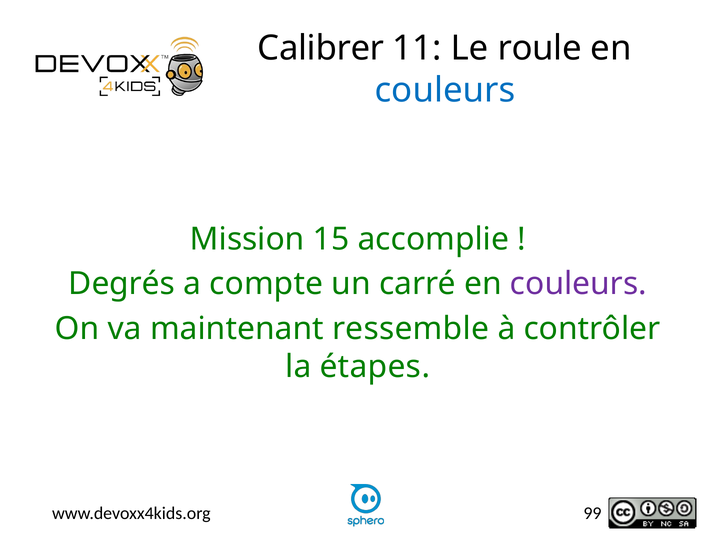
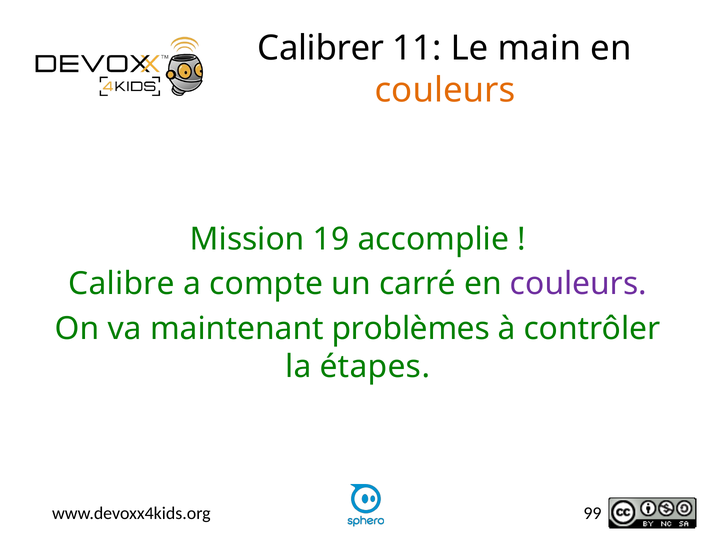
roule: roule -> main (539, 48)
couleurs colour: blue -> orange (445, 90)
15: 15 -> 19 (331, 239)
Degrés: Degrés -> Calibre (122, 284)
ressemble: ressemble -> problèmes (411, 329)
